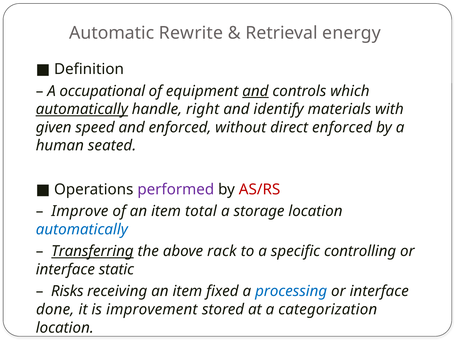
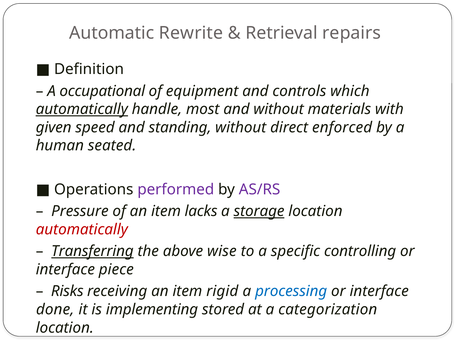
energy: energy -> repairs (352, 33)
and underline: present -> none (255, 91)
right: right -> most (203, 109)
and identify: identify -> without (279, 109)
and enforced: enforced -> standing (180, 128)
AS/RS colour: red -> purple (260, 189)
Improve: Improve -> Pressure (80, 211)
total: total -> lacks (201, 211)
storage underline: none -> present (259, 211)
automatically colour: blue -> red (82, 230)
rack: rack -> wise (222, 251)
static: static -> piece (116, 270)
fixed: fixed -> rigid (222, 292)
improvement: improvement -> implementing (152, 310)
